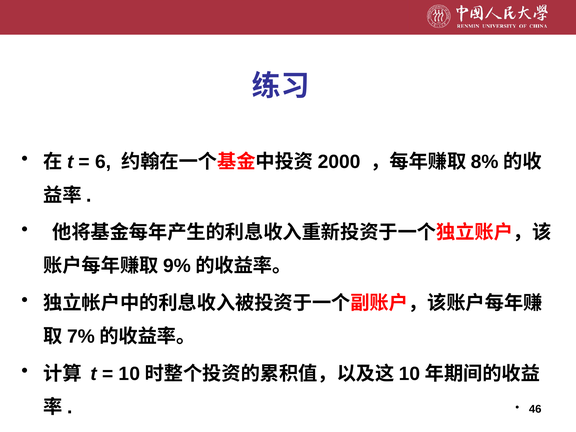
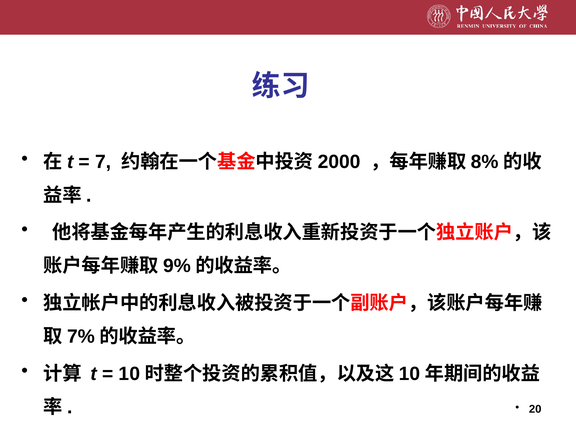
6: 6 -> 7 (103, 162)
46: 46 -> 20 (535, 409)
